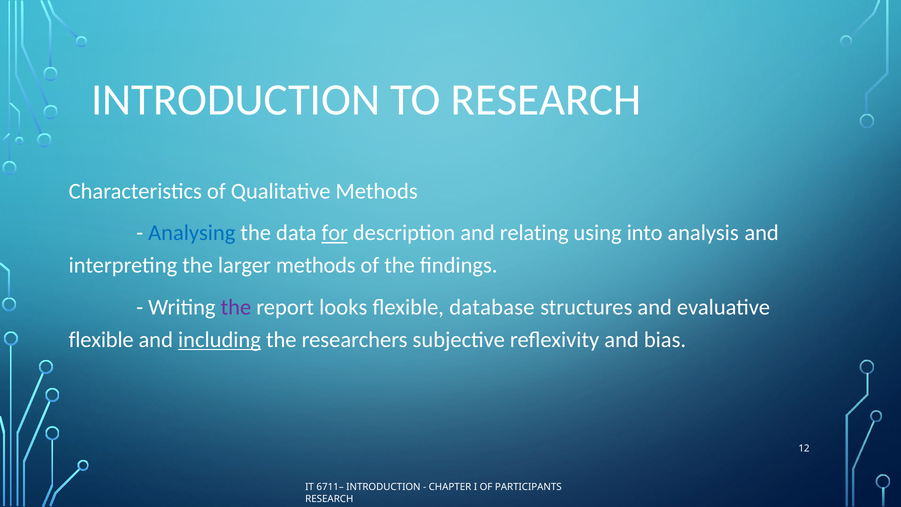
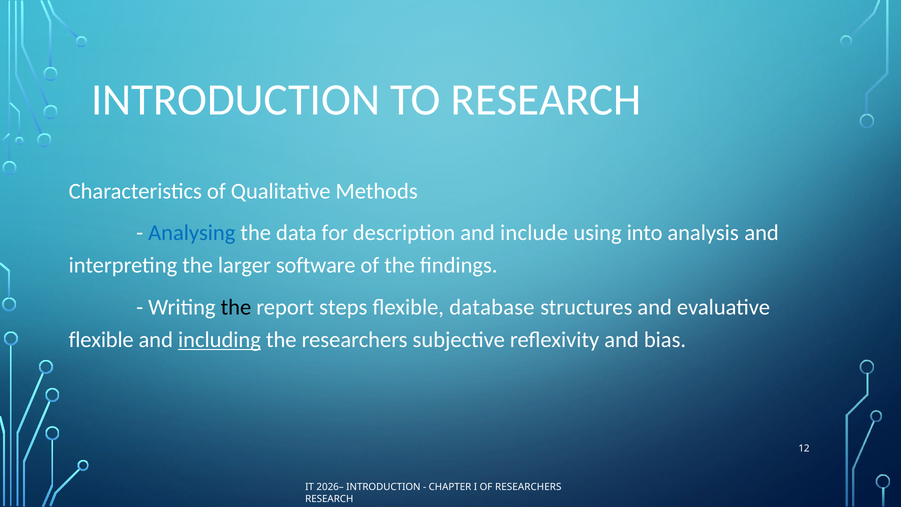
for underline: present -> none (335, 233)
relating: relating -> include (534, 233)
larger methods: methods -> software (316, 265)
the colour: purple -> black (236, 307)
looks: looks -> steps (343, 307)
6711–: 6711– -> 2026– (330, 487)
OF PARTICIPANTS: PARTICIPANTS -> RESEARCHERS (528, 487)
